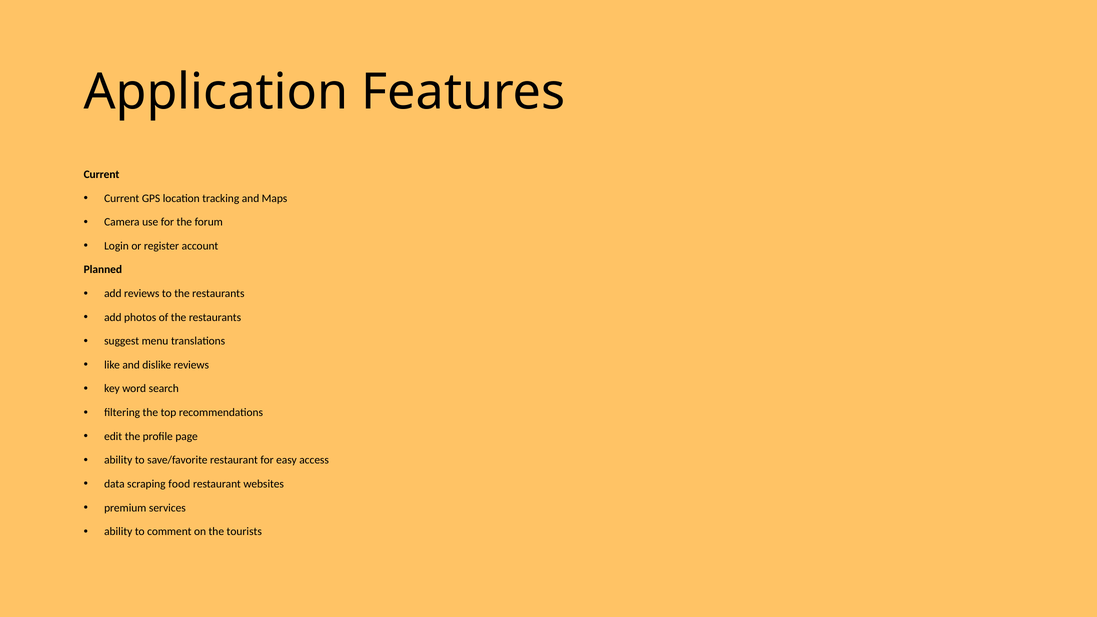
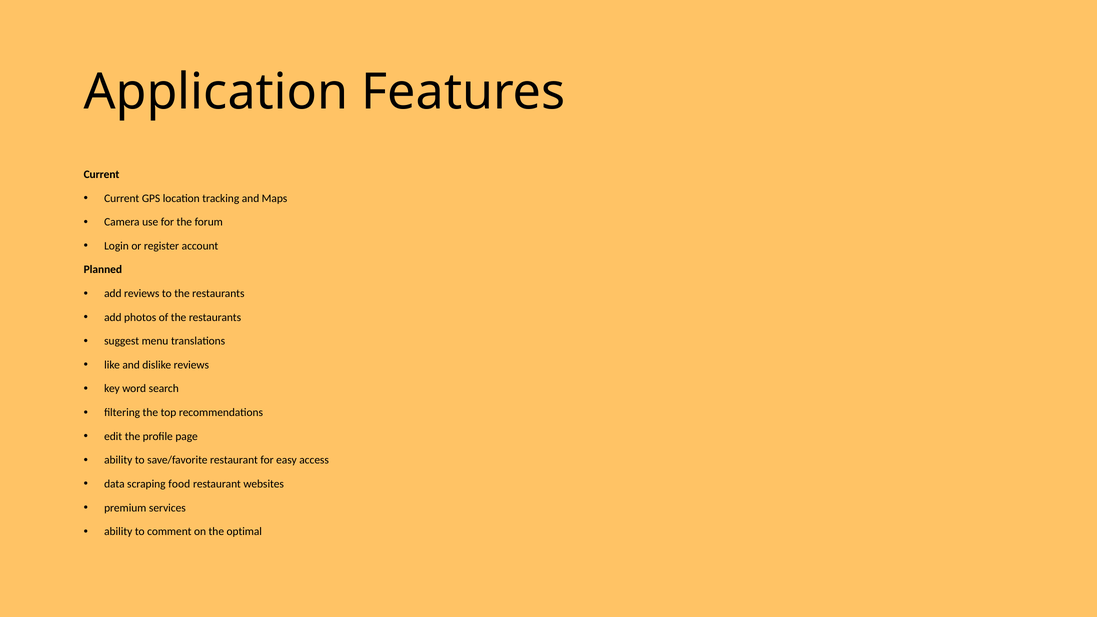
tourists: tourists -> optimal (244, 532)
